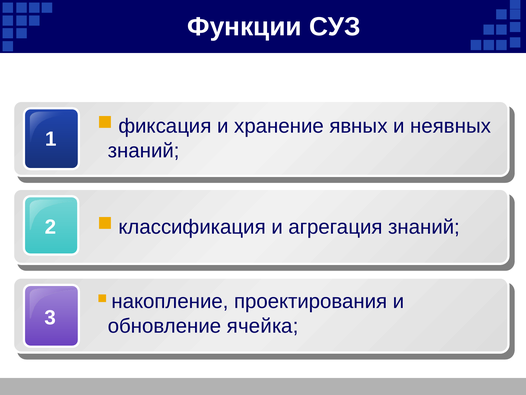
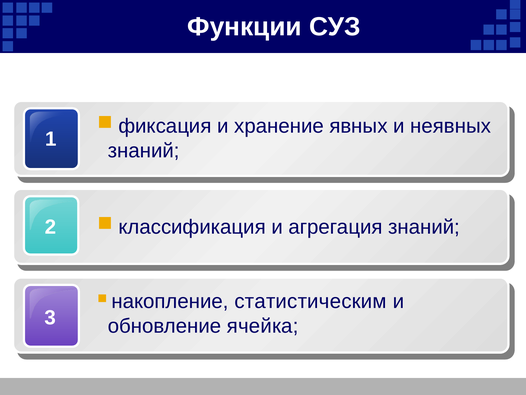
проектирования: проектирования -> статистическим (311, 301)
